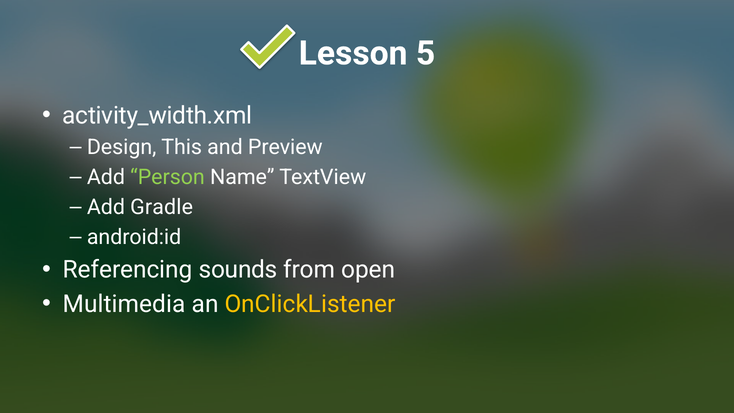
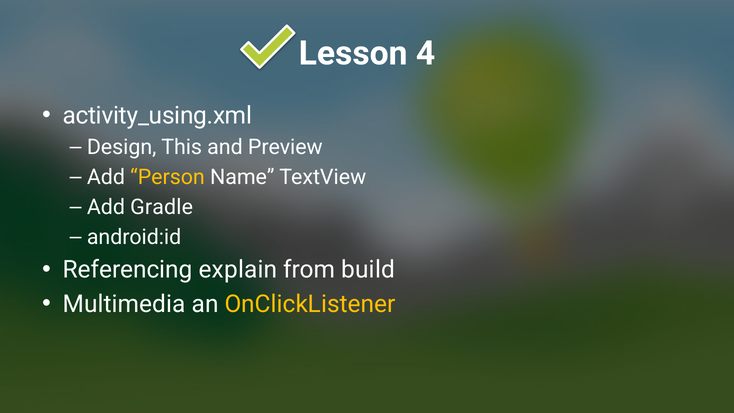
5: 5 -> 4 (426, 53)
activity_width.xml: activity_width.xml -> activity_using.xml (157, 115)
Person colour: light green -> yellow (168, 177)
sounds: sounds -> explain (238, 270)
open: open -> build (368, 270)
